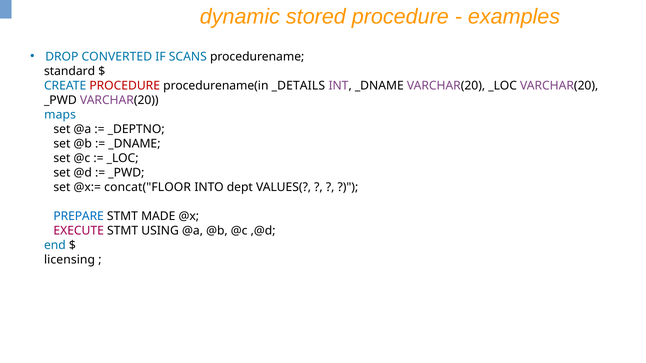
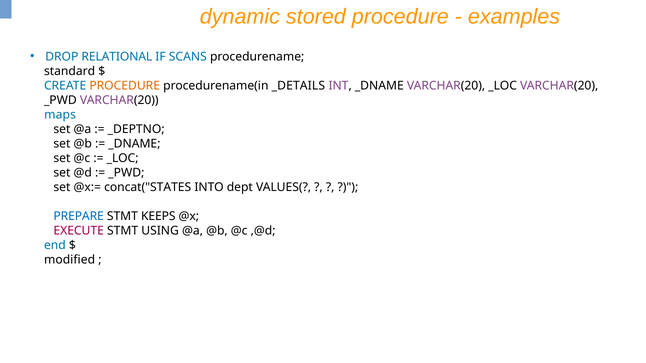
CONVERTED: CONVERTED -> RELATIONAL (117, 57)
PROCEDURE colour: red -> orange (125, 86)
concat("FLOOR: concat("FLOOR -> concat("STATES (148, 187)
MADE: MADE -> KEEPS (158, 216)
licensing: licensing -> modified (70, 260)
